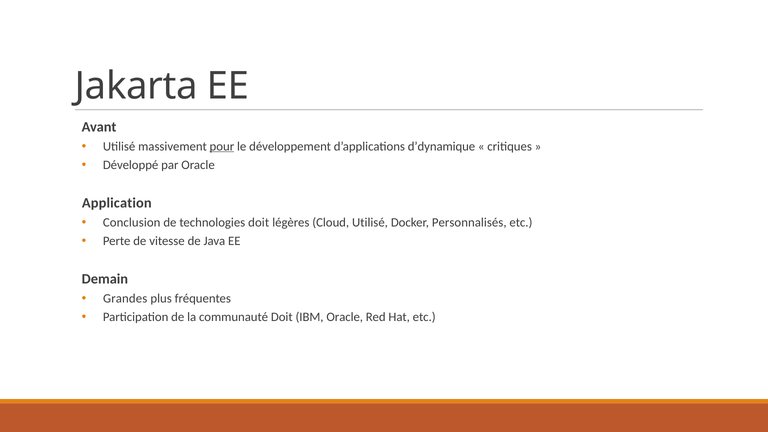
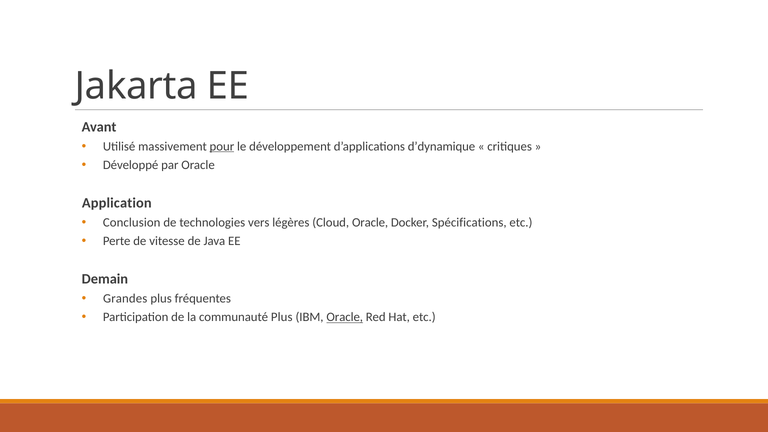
technologies doit: doit -> vers (259, 222)
Cloud Utilisé: Utilisé -> Oracle (370, 222)
Personnalisés: Personnalisés -> Spécifications (469, 222)
communauté Doit: Doit -> Plus (282, 317)
Oracle underline: none -> present (345, 317)
